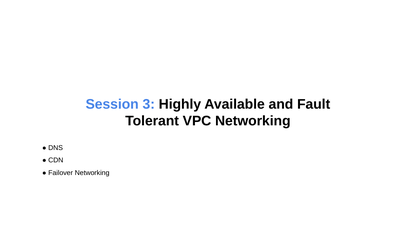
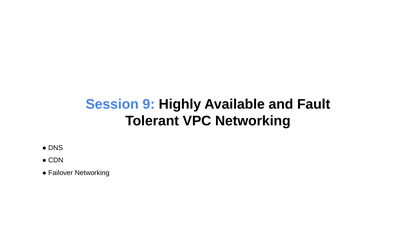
3: 3 -> 9 (149, 104)
